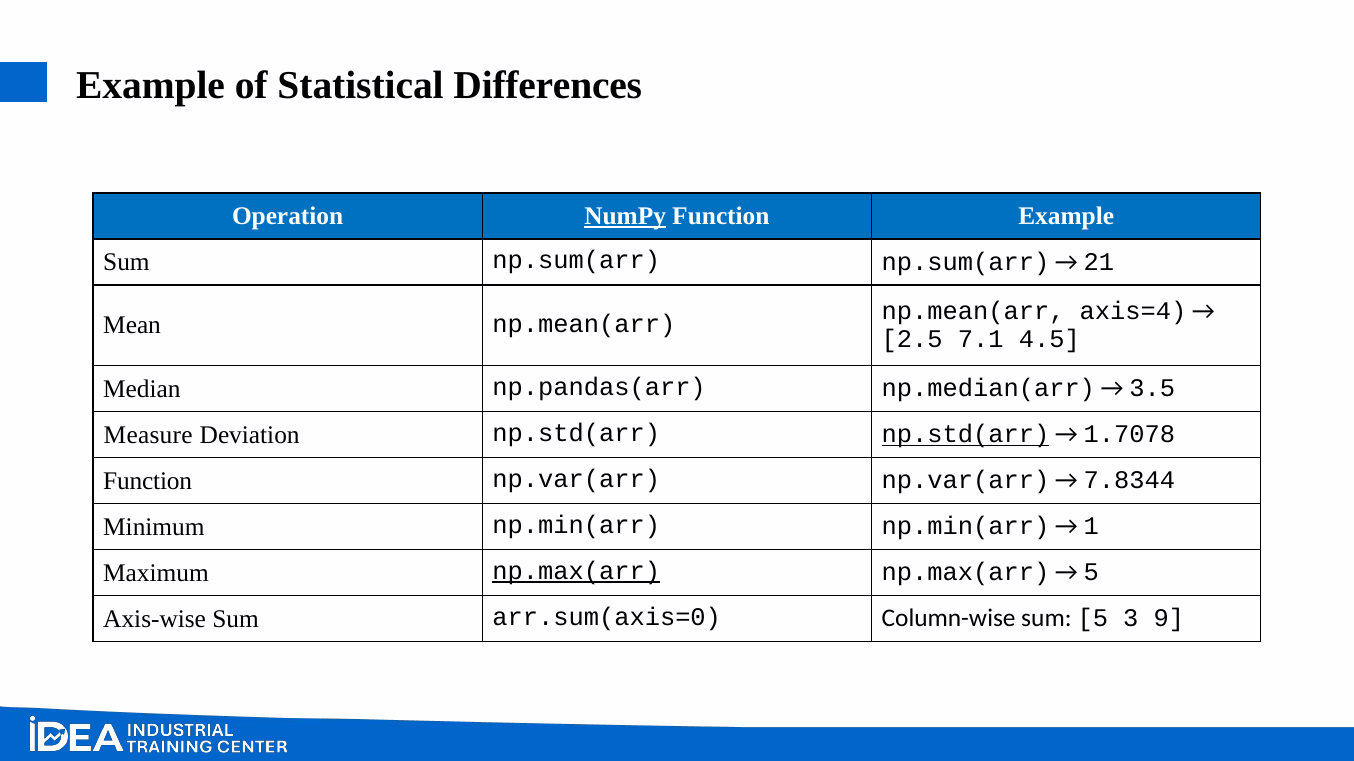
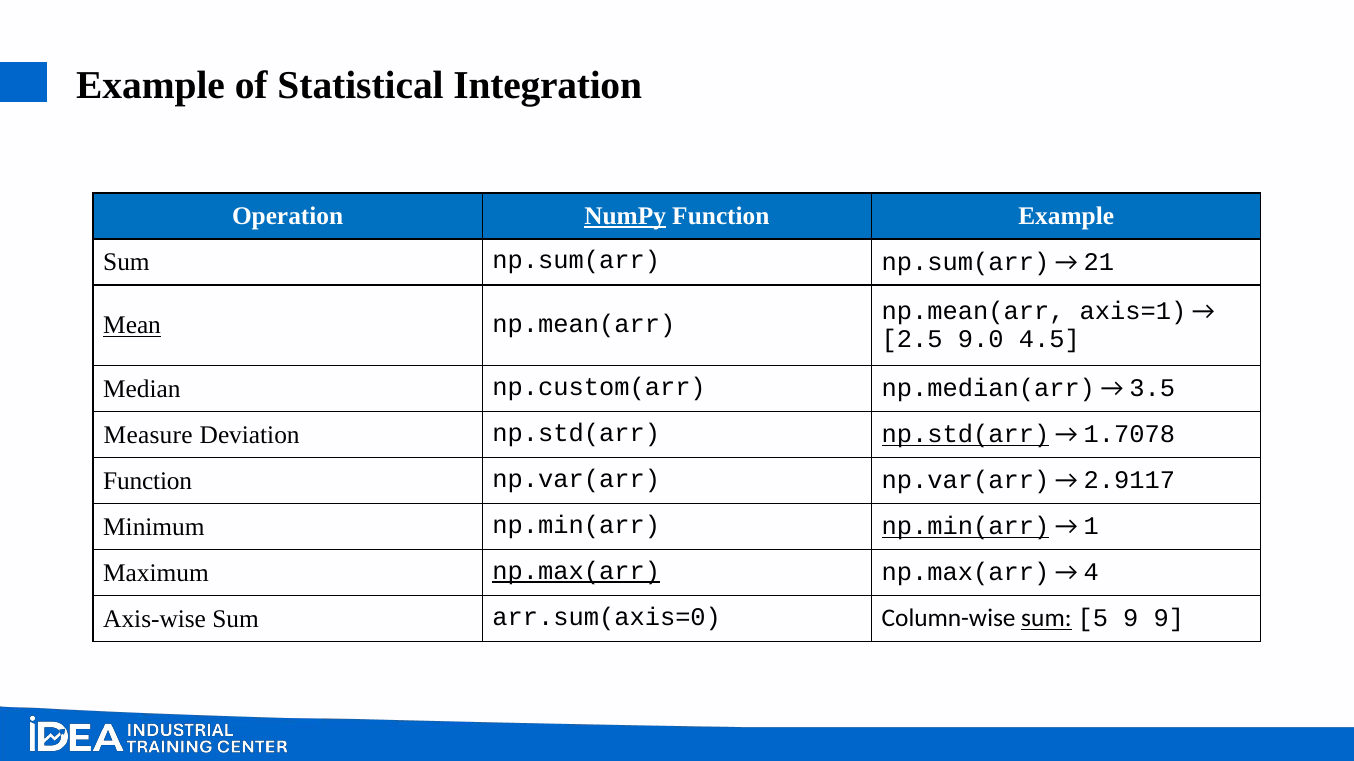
Differences: Differences -> Integration (548, 86)
axis=4: axis=4 -> axis=1 (1133, 311)
Mean underline: none -> present (132, 326)
7.1: 7.1 -> 9.0 (981, 340)
np.pandas(arr: np.pandas(arr -> np.custom(arr (599, 387)
7.8344: 7.8344 -> 2.9117 (1129, 481)
np.min(arr underline: none -> present (965, 527)
5: 5 -> 4 (1091, 573)
sum underline: none -> present (1046, 619)
5 3: 3 -> 9 (1131, 619)
